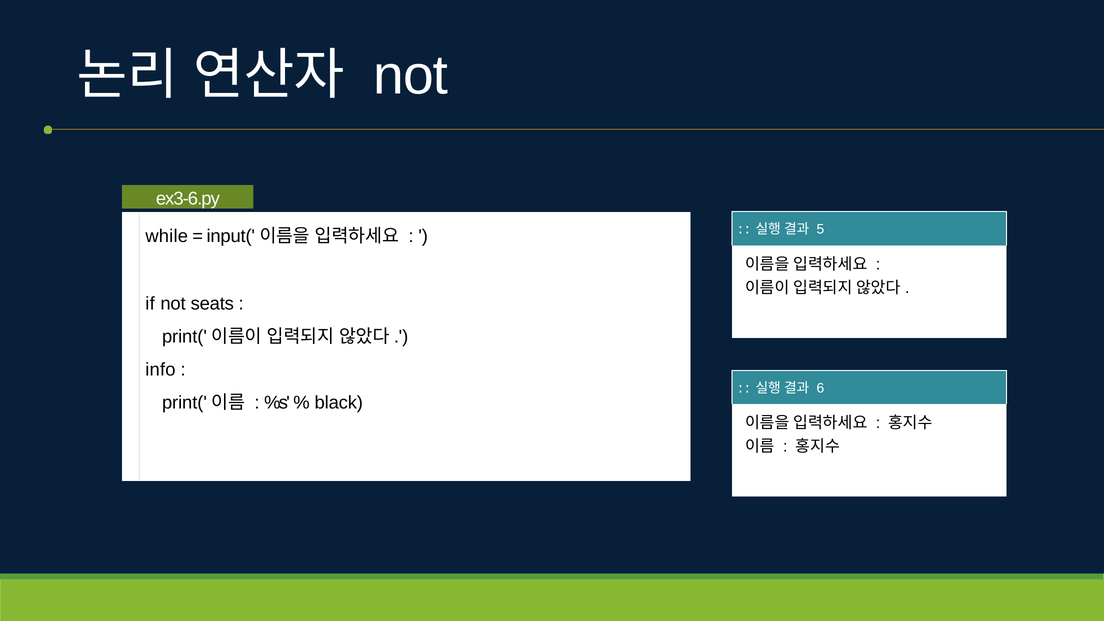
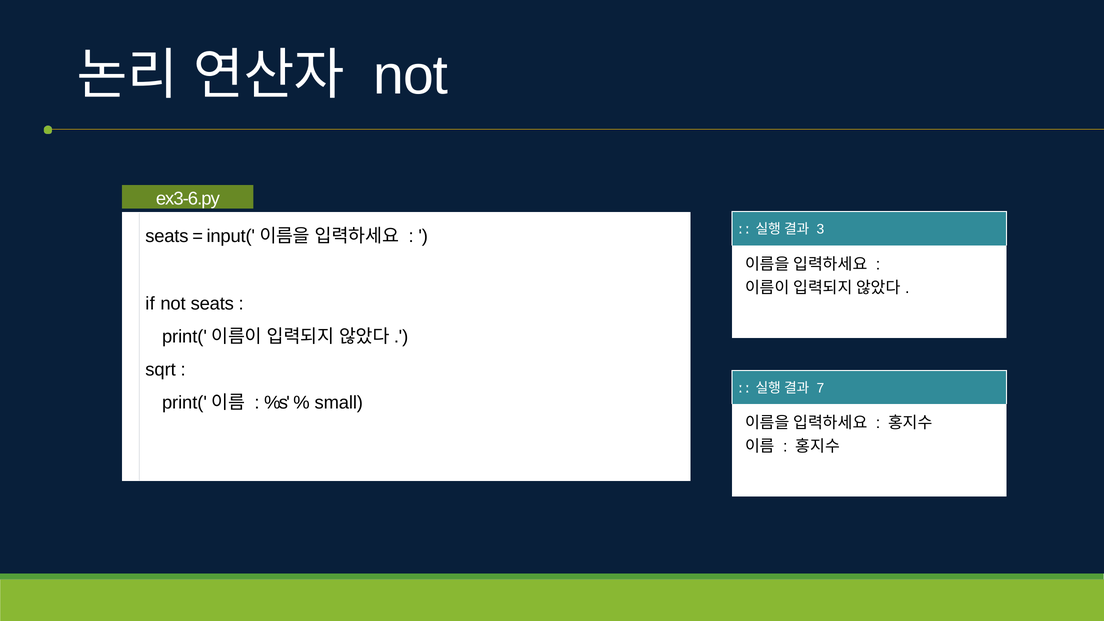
5: 5 -> 3 (820, 229)
while: while -> seats (167, 236)
info: info -> sqrt (161, 370)
6: 6 -> 7 (820, 388)
black: black -> small (339, 403)
